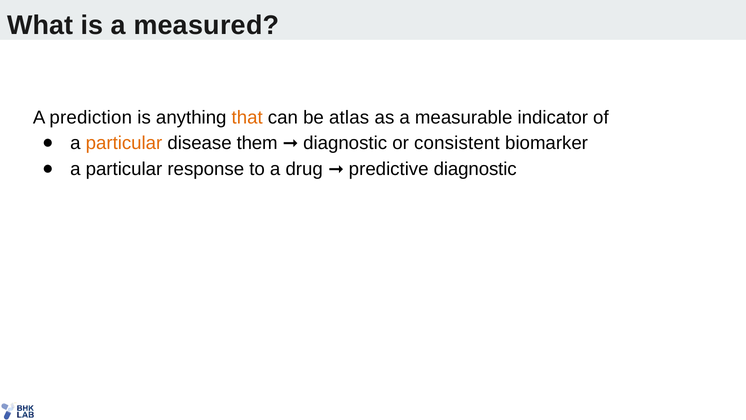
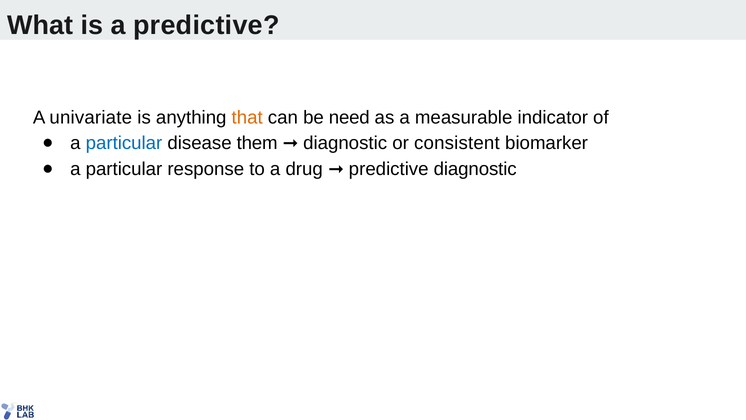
a measured: measured -> predictive (206, 26)
prediction: prediction -> univariate (91, 117)
atlas: atlas -> need (349, 117)
particular colour: orange -> blue (124, 143)
